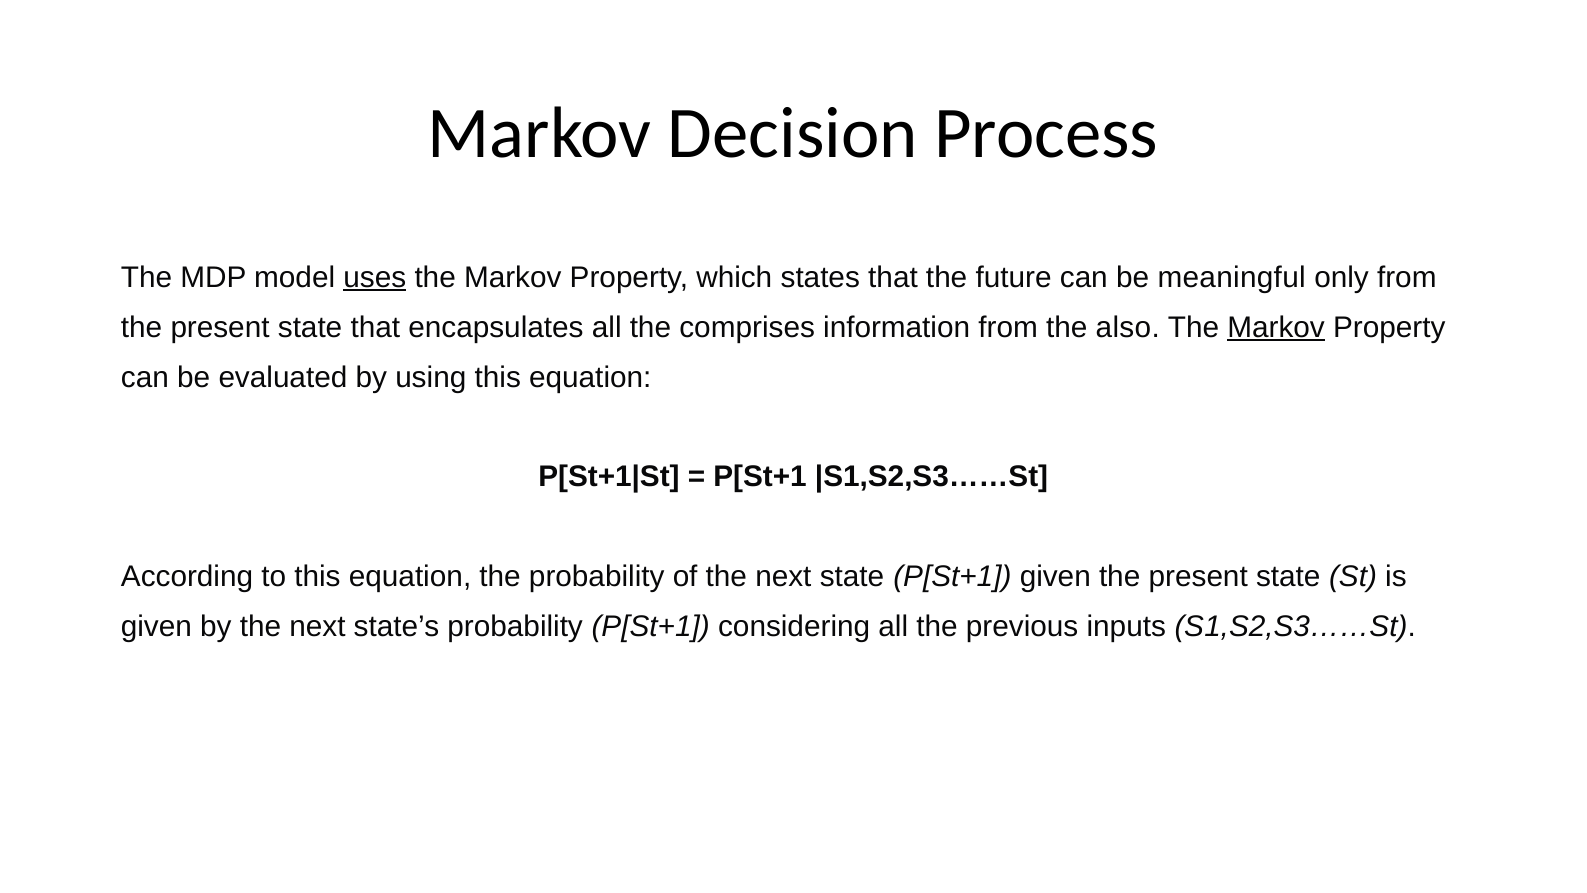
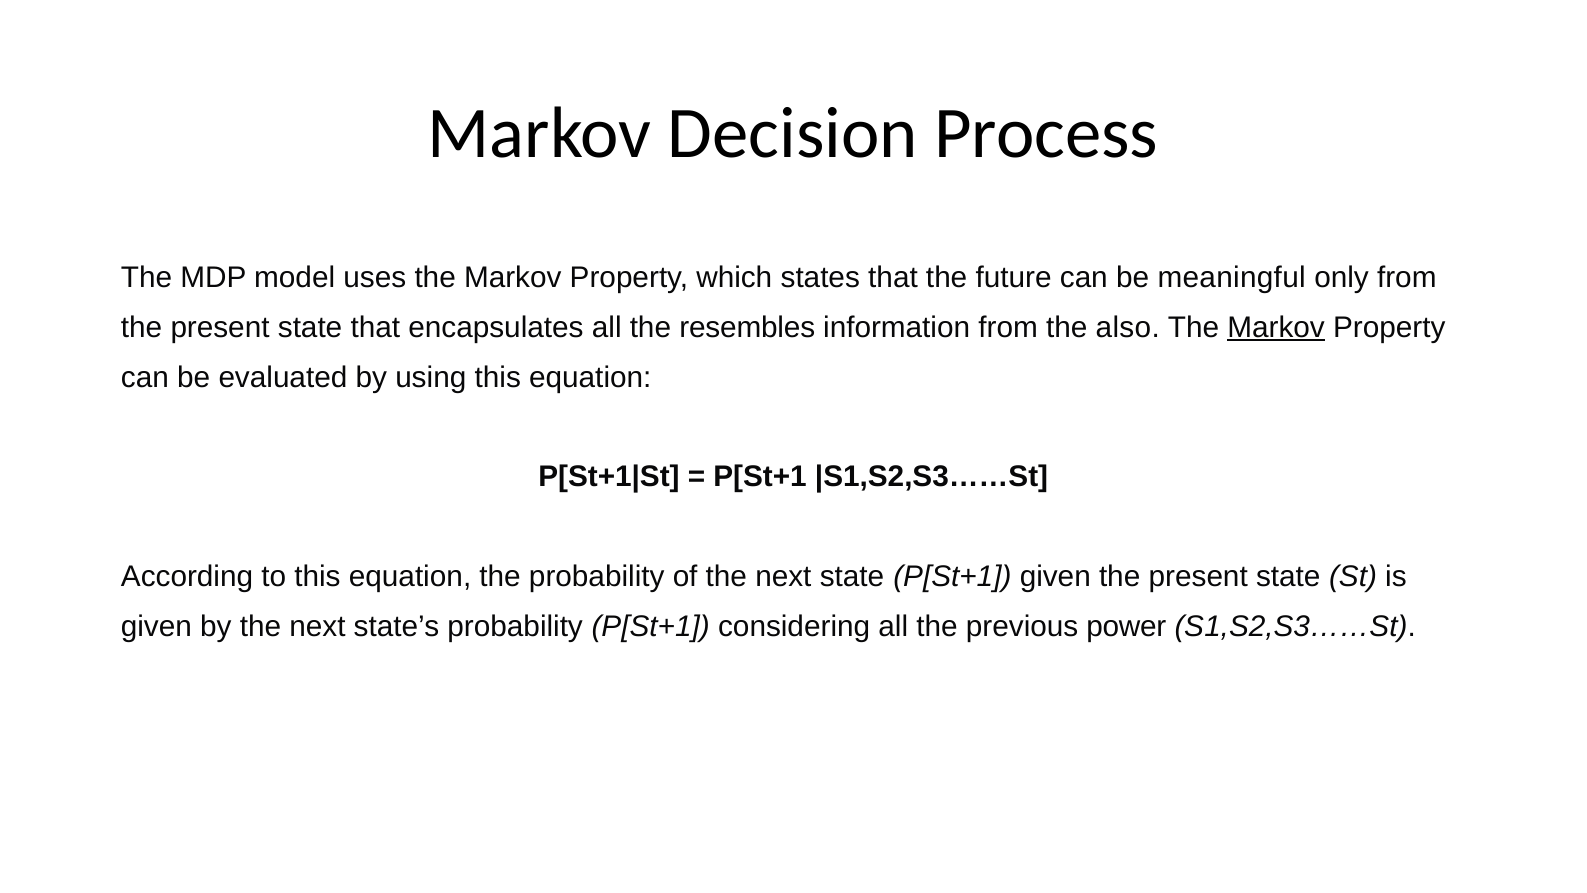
uses underline: present -> none (375, 277)
comprises: comprises -> resembles (747, 327)
inputs: inputs -> power (1126, 626)
